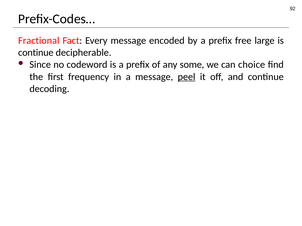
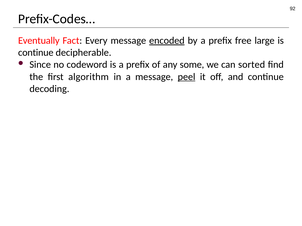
Fractional: Fractional -> Eventually (39, 41)
encoded underline: none -> present (167, 41)
choice: choice -> sorted (252, 65)
frequency: frequency -> algorithm (89, 77)
